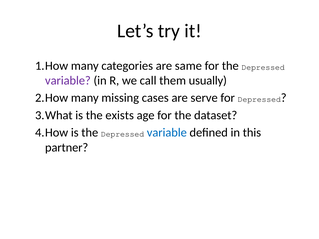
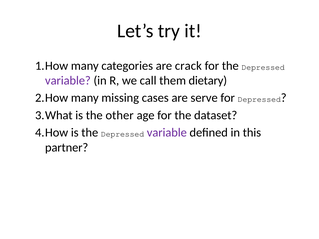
same: same -> crack (188, 66)
usually: usually -> dietary (208, 81)
exists: exists -> other (120, 115)
variable colour: blue -> purple (167, 133)
